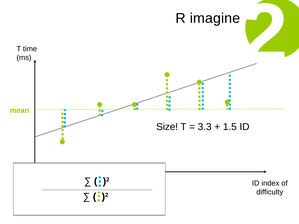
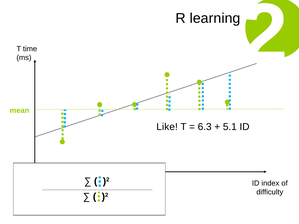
imagine: imagine -> learning (215, 18)
Size: Size -> Like (167, 127)
3.3: 3.3 -> 6.3 (205, 127)
1.5: 1.5 -> 5.1 (230, 127)
